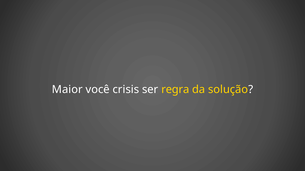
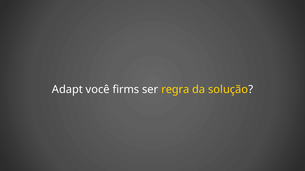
Maior: Maior -> Adapt (67, 90)
crisis: crisis -> firms (126, 90)
